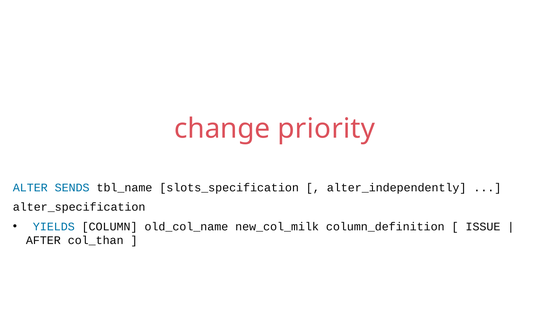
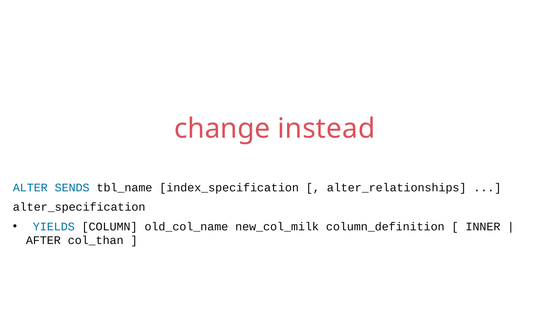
priority: priority -> instead (326, 129)
slots_specification: slots_specification -> index_specification (229, 188)
alter_independently: alter_independently -> alter_relationships (397, 188)
ISSUE: ISSUE -> INNER (483, 227)
